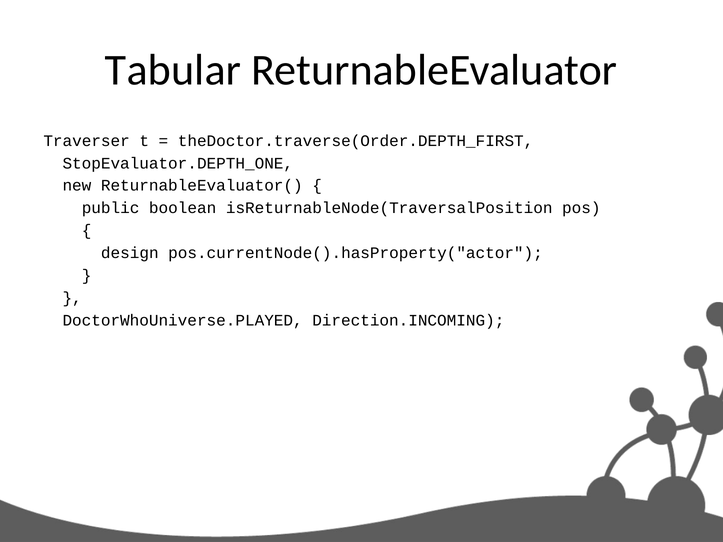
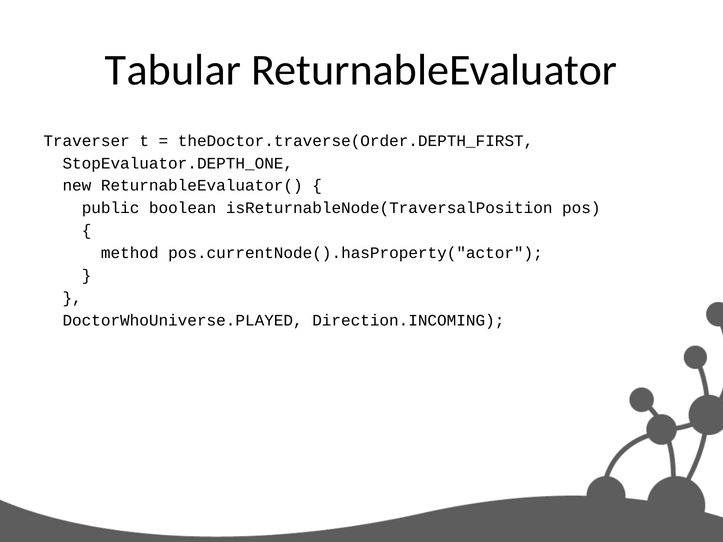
design: design -> method (130, 253)
